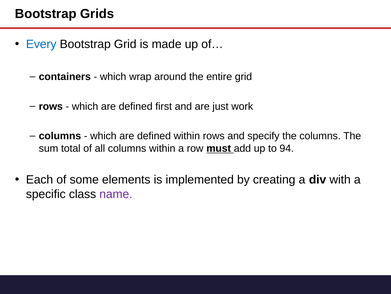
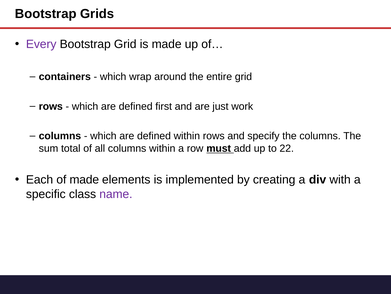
Every colour: blue -> purple (41, 44)
94: 94 -> 22 (287, 148)
of some: some -> made (84, 179)
